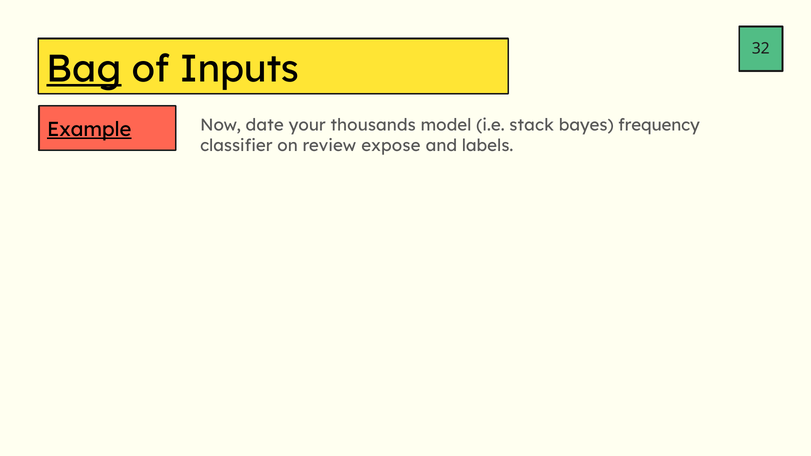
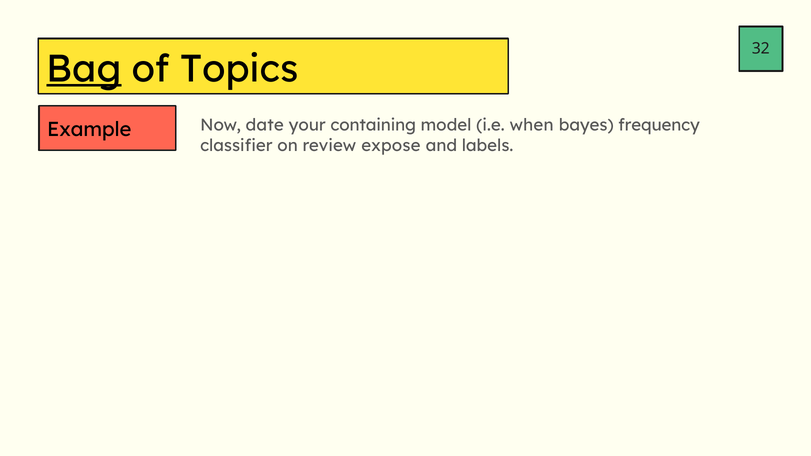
Inputs: Inputs -> Topics (239, 69)
thousands: thousands -> containing (373, 125)
stack: stack -> when (532, 125)
Example underline: present -> none (89, 130)
